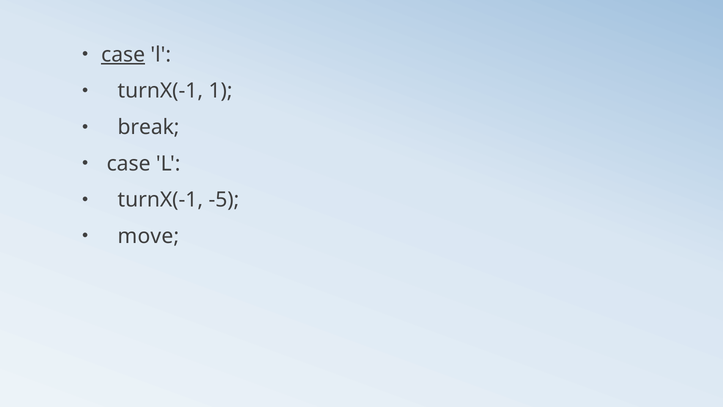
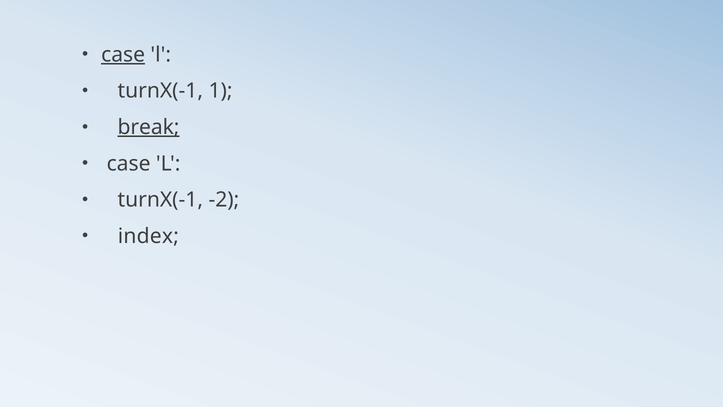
break underline: none -> present (149, 127)
-5: -5 -> -2 (224, 200)
move: move -> index (148, 236)
